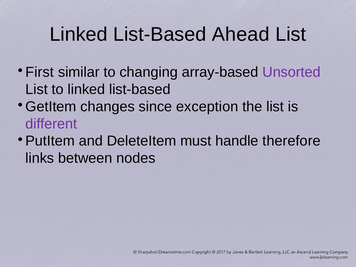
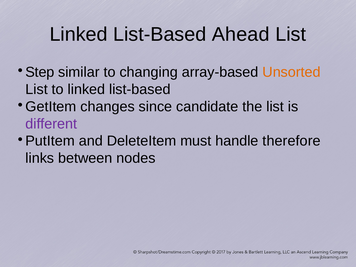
First: First -> Step (40, 72)
Unsorted colour: purple -> orange (292, 72)
exception: exception -> candidate (207, 107)
